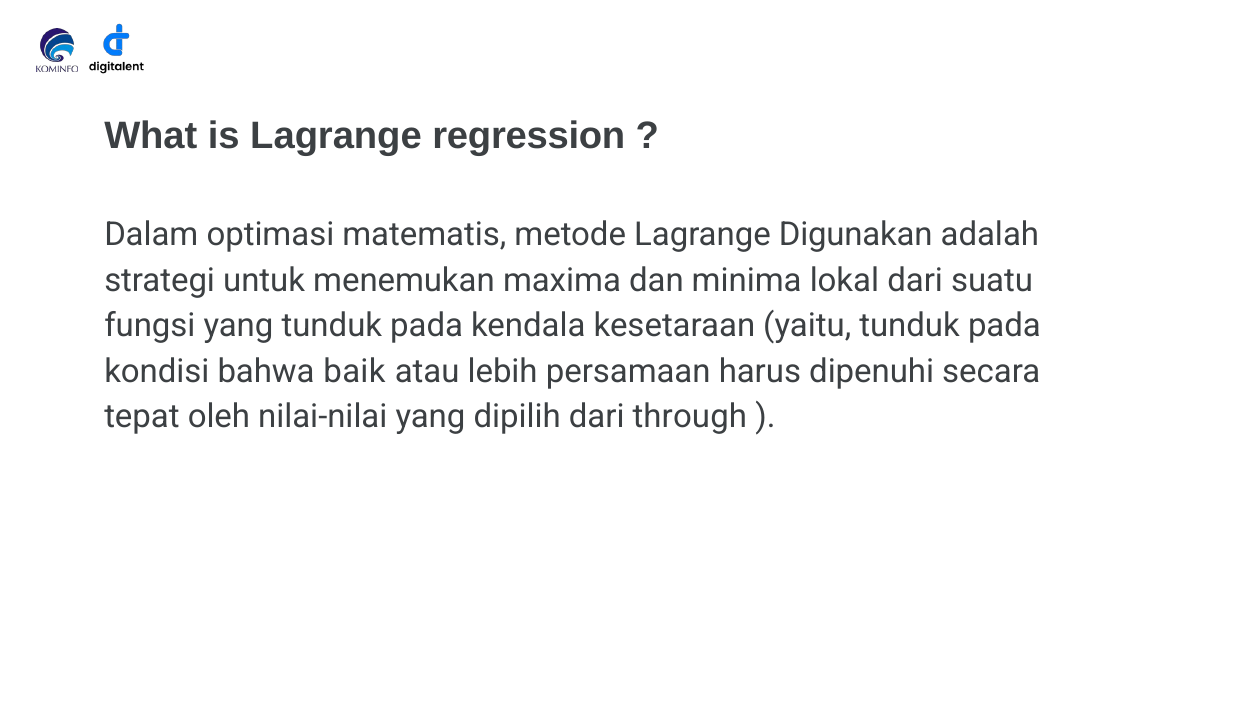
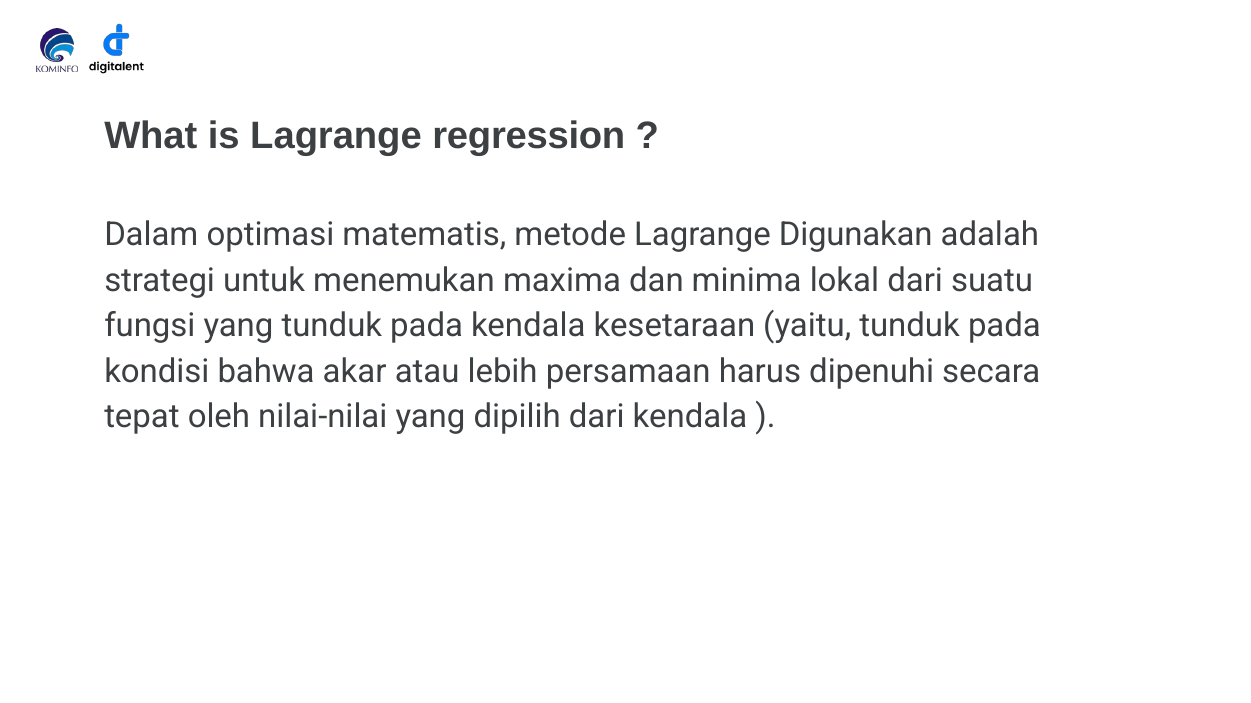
baik: baik -> akar (355, 372)
dari through: through -> kendala (690, 417)
